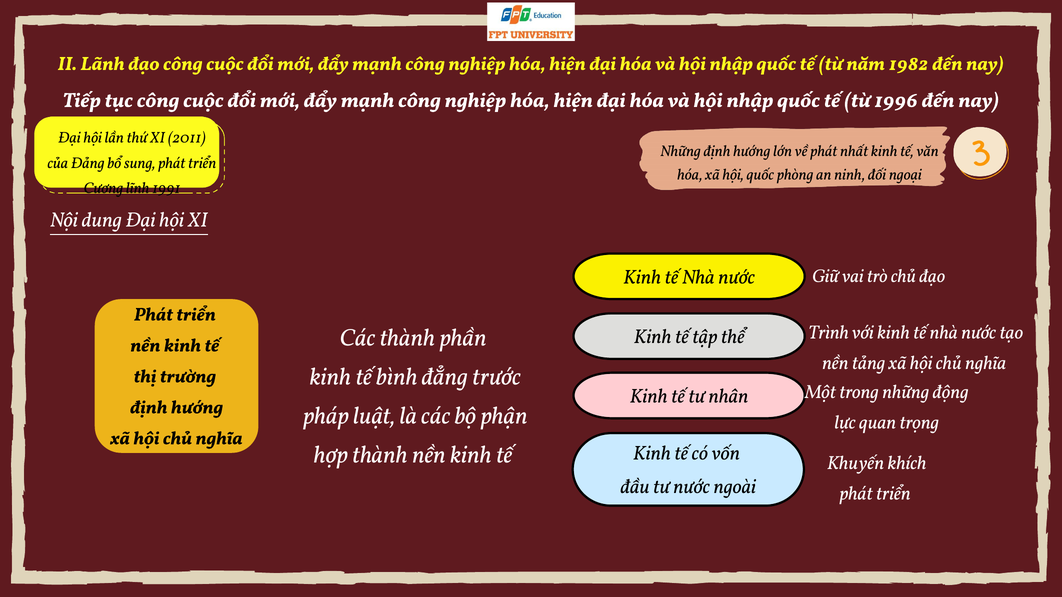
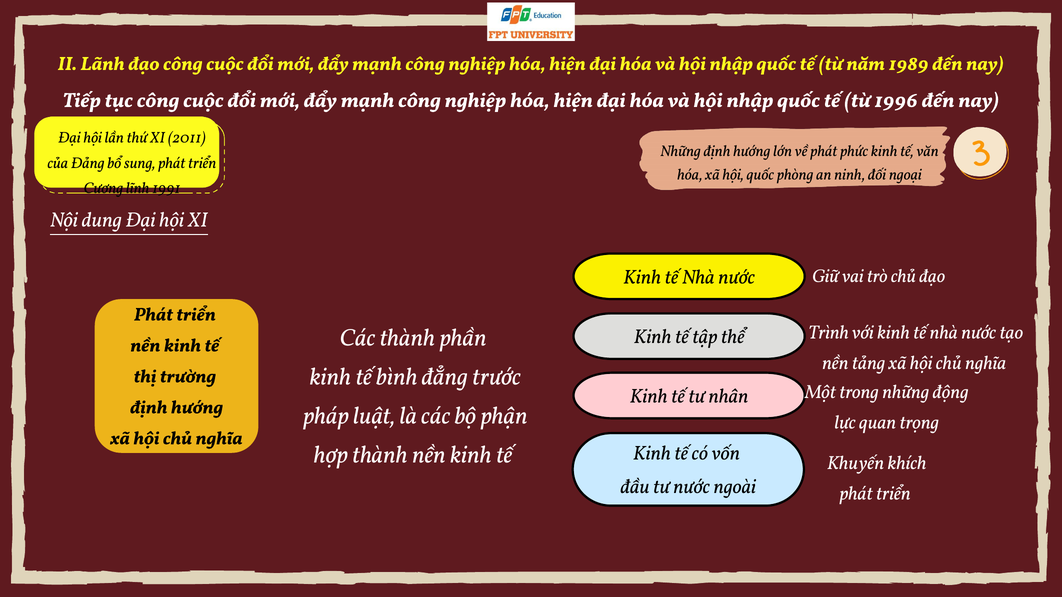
1982: 1982 -> 1989 (909, 64)
nhất: nhất -> phức (854, 151)
